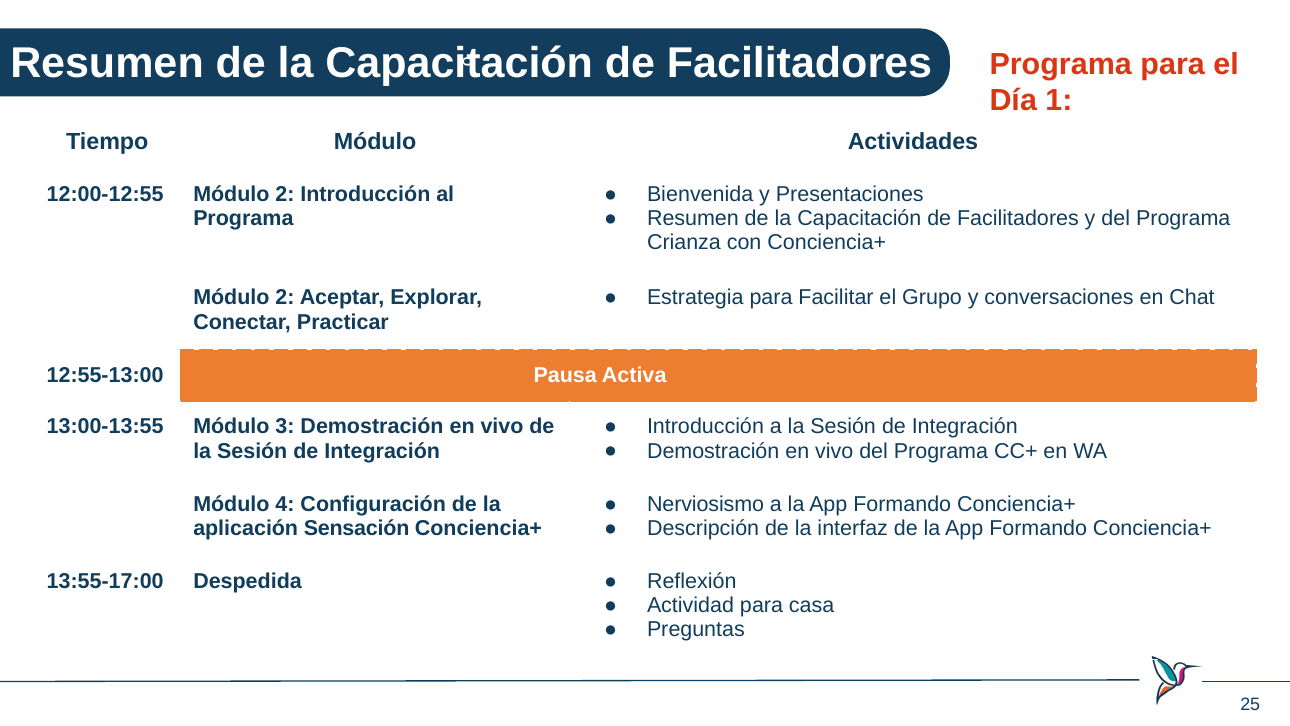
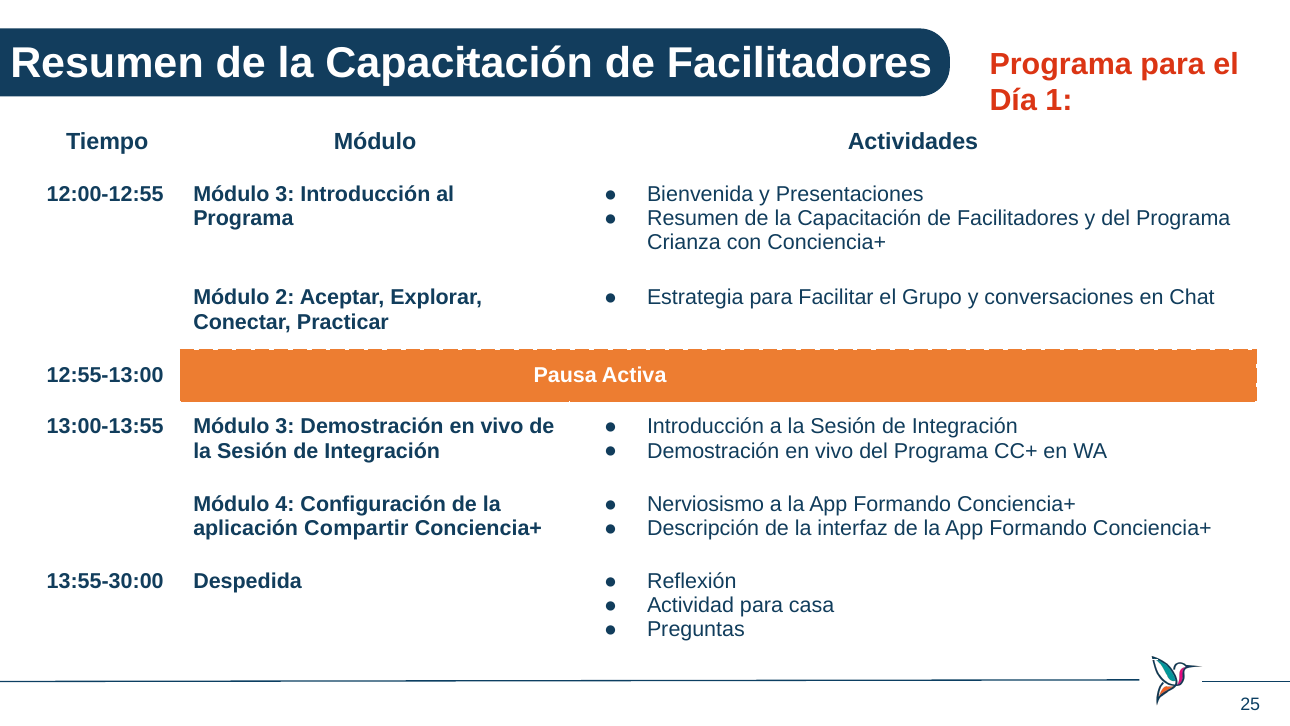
12:00-12:55 Módulo 2: 2 -> 3 (285, 195)
Sensación: Sensación -> Compartir (356, 528)
13:55-17:00: 13:55-17:00 -> 13:55-30:00 (105, 581)
